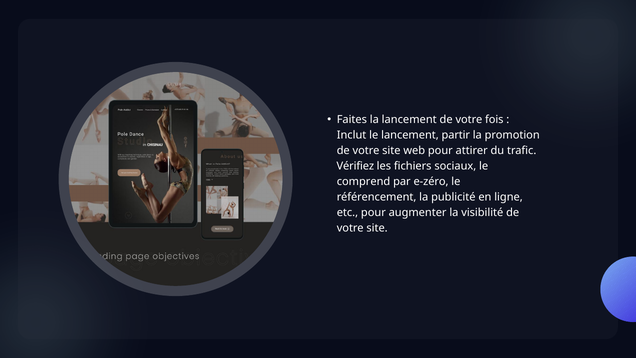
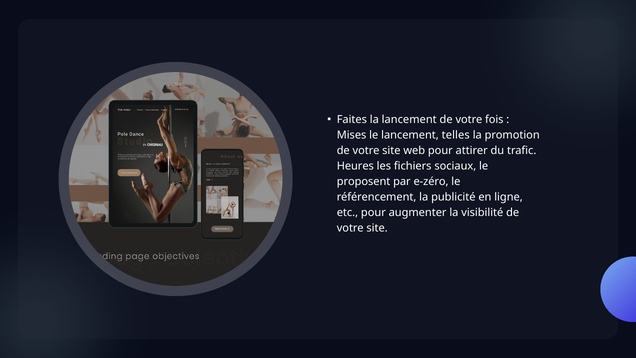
Inclut: Inclut -> Mises (352, 135)
partir: partir -> telles (456, 135)
Vérifiez: Vérifiez -> Heures (355, 166)
comprend: comprend -> proposent (364, 181)
